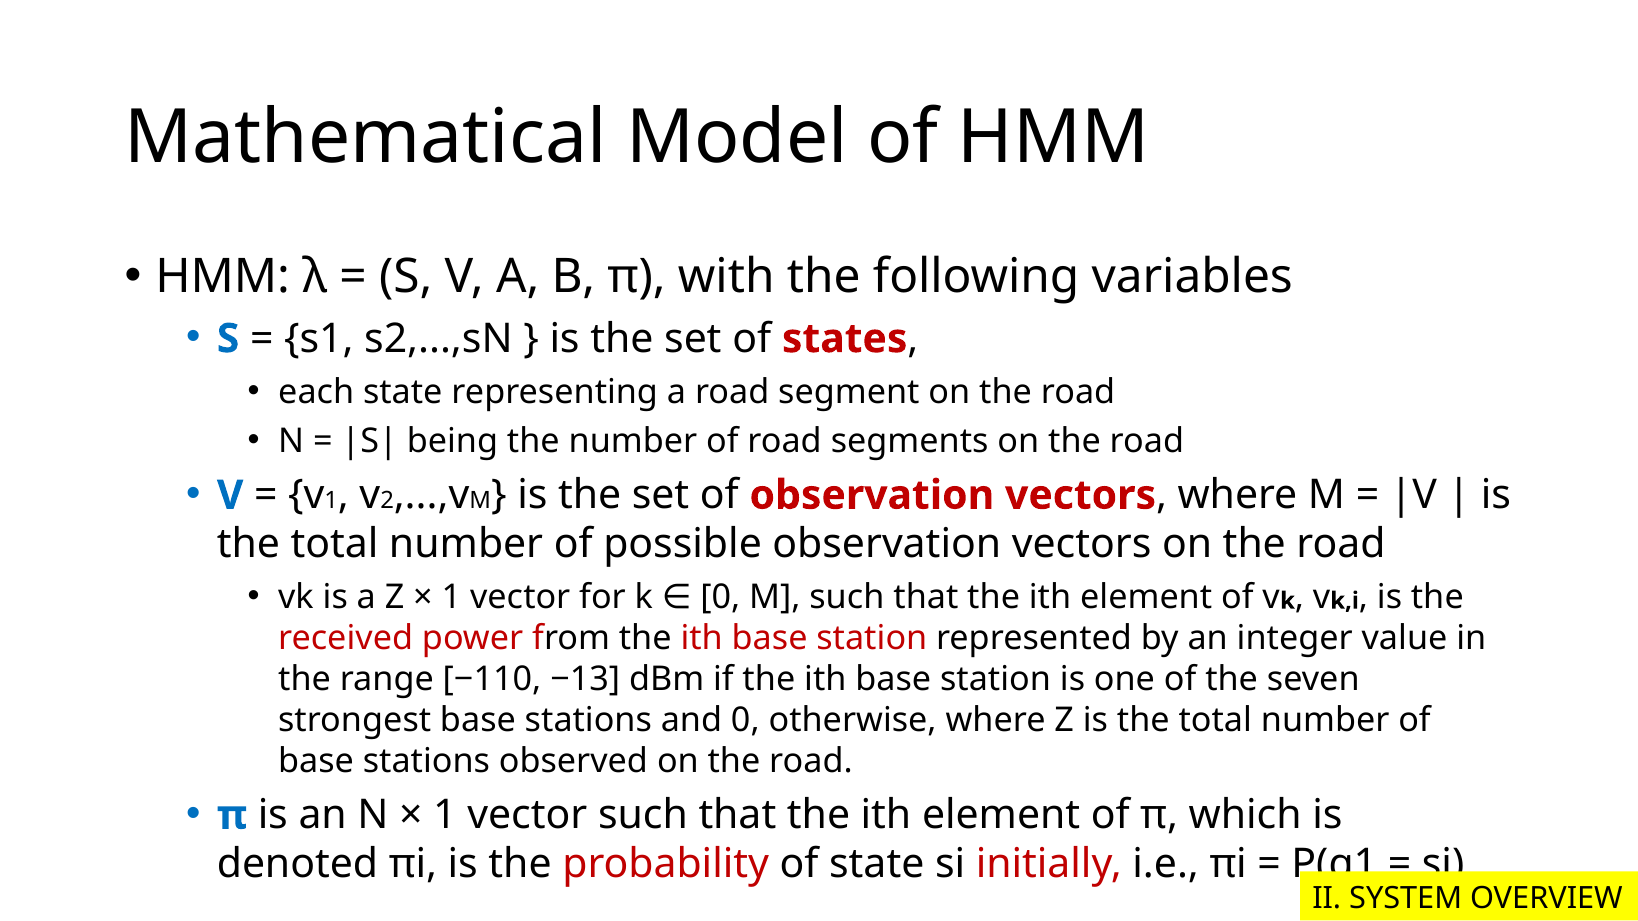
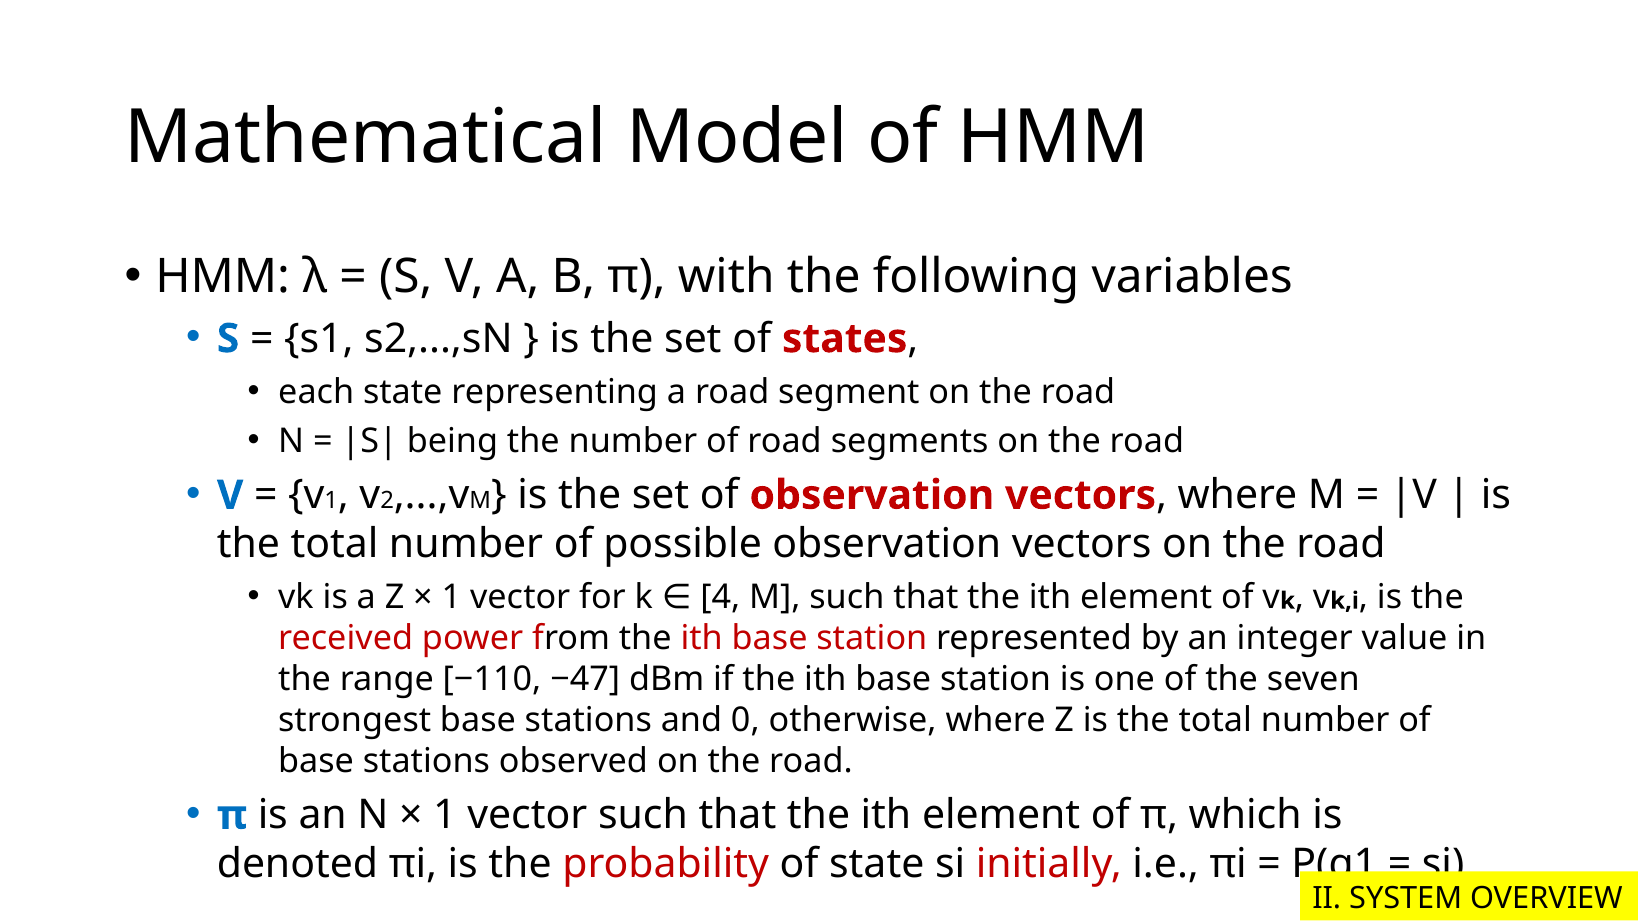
k 0: 0 -> 4 (720, 598)
−13: −13 -> −47 (585, 680)
